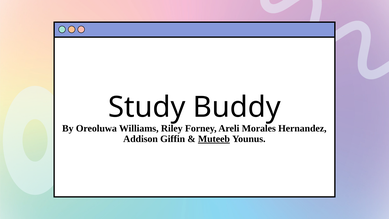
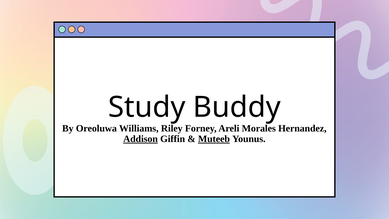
Addison underline: none -> present (141, 139)
